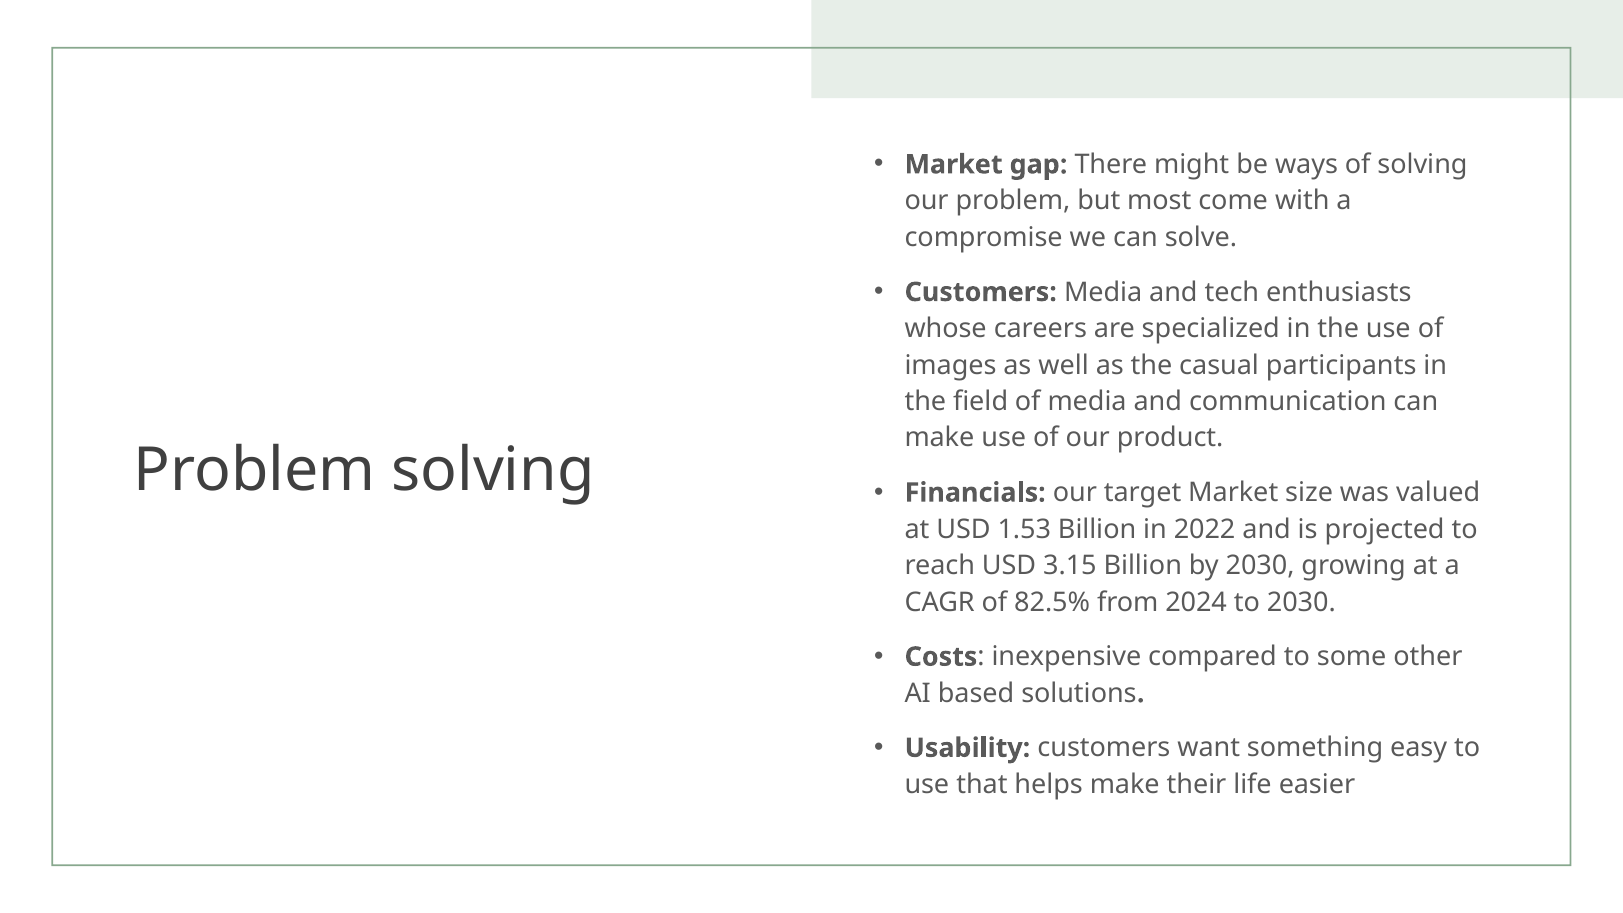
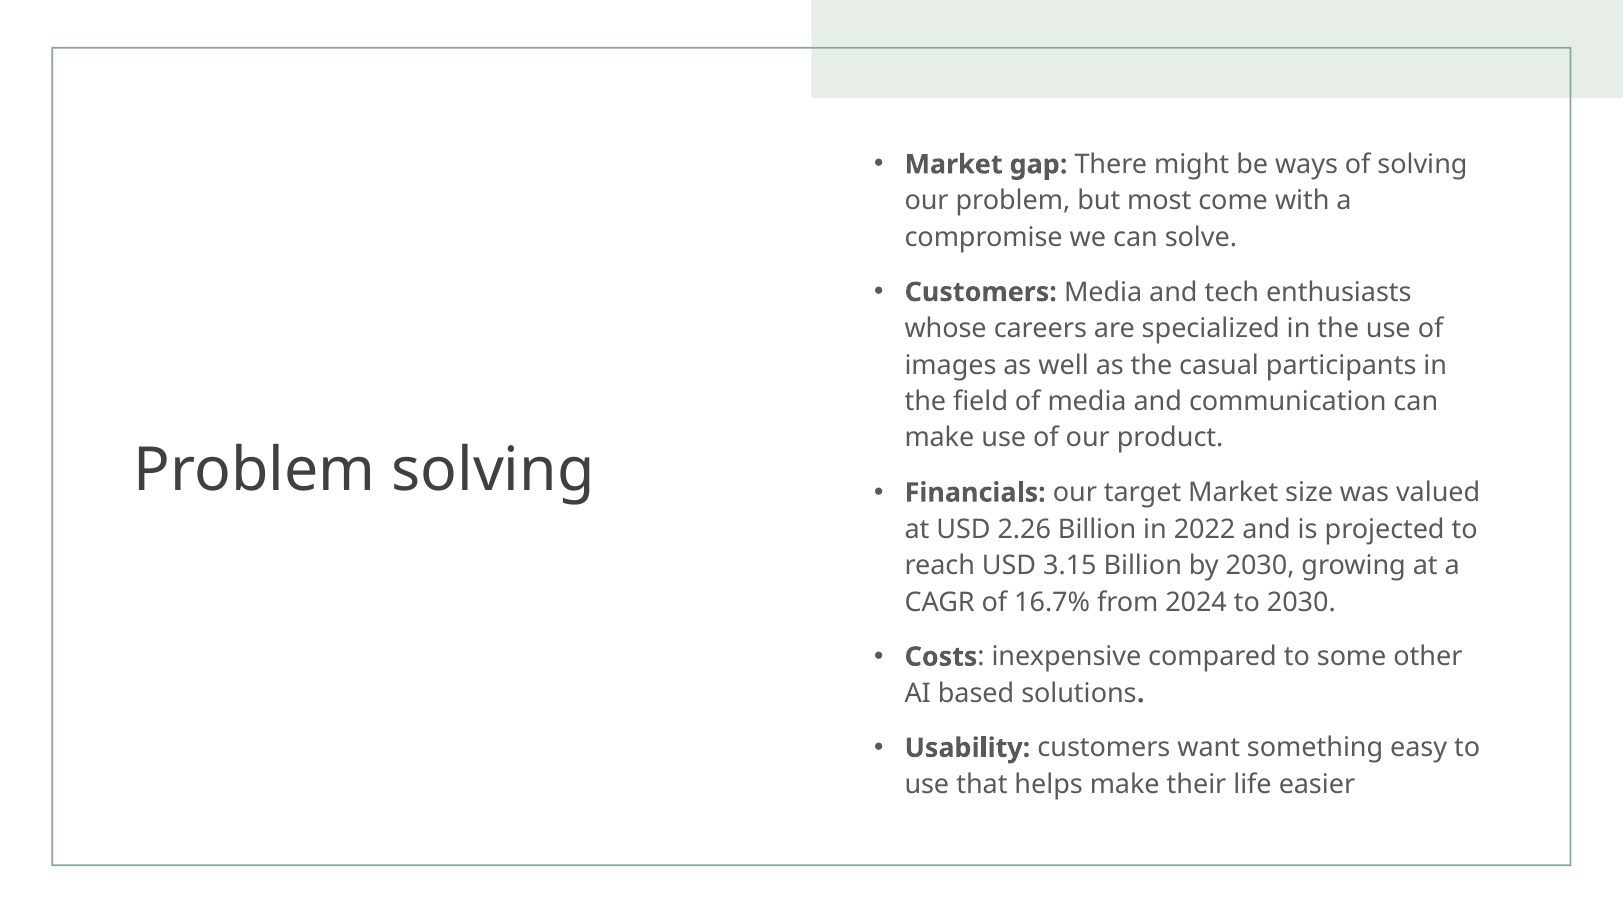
1.53: 1.53 -> 2.26 (1024, 529)
82.5%: 82.5% -> 16.7% (1052, 602)
